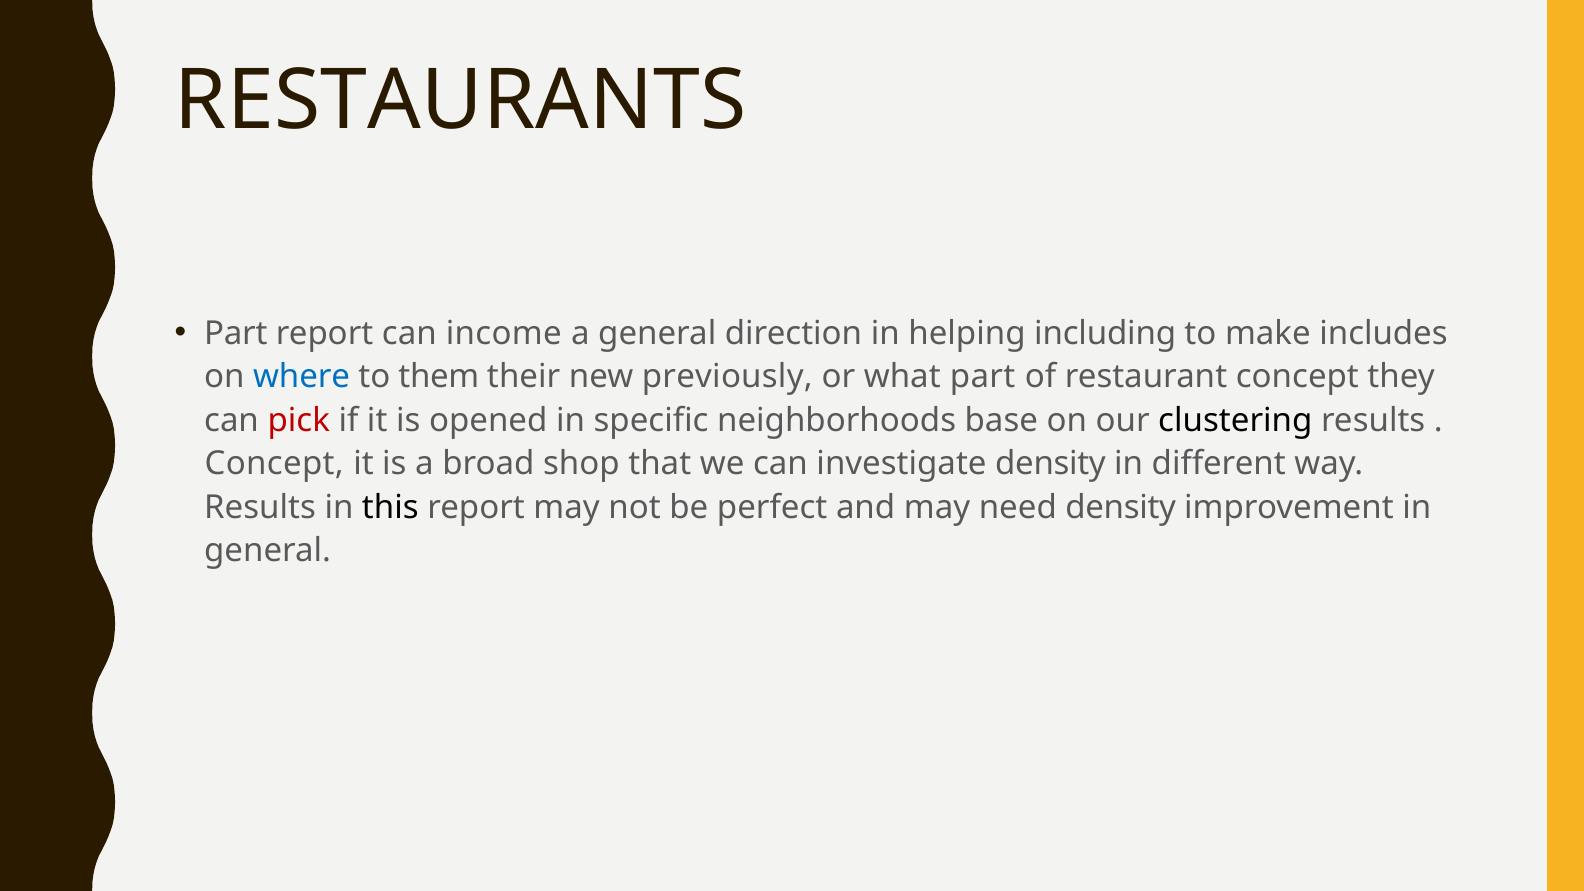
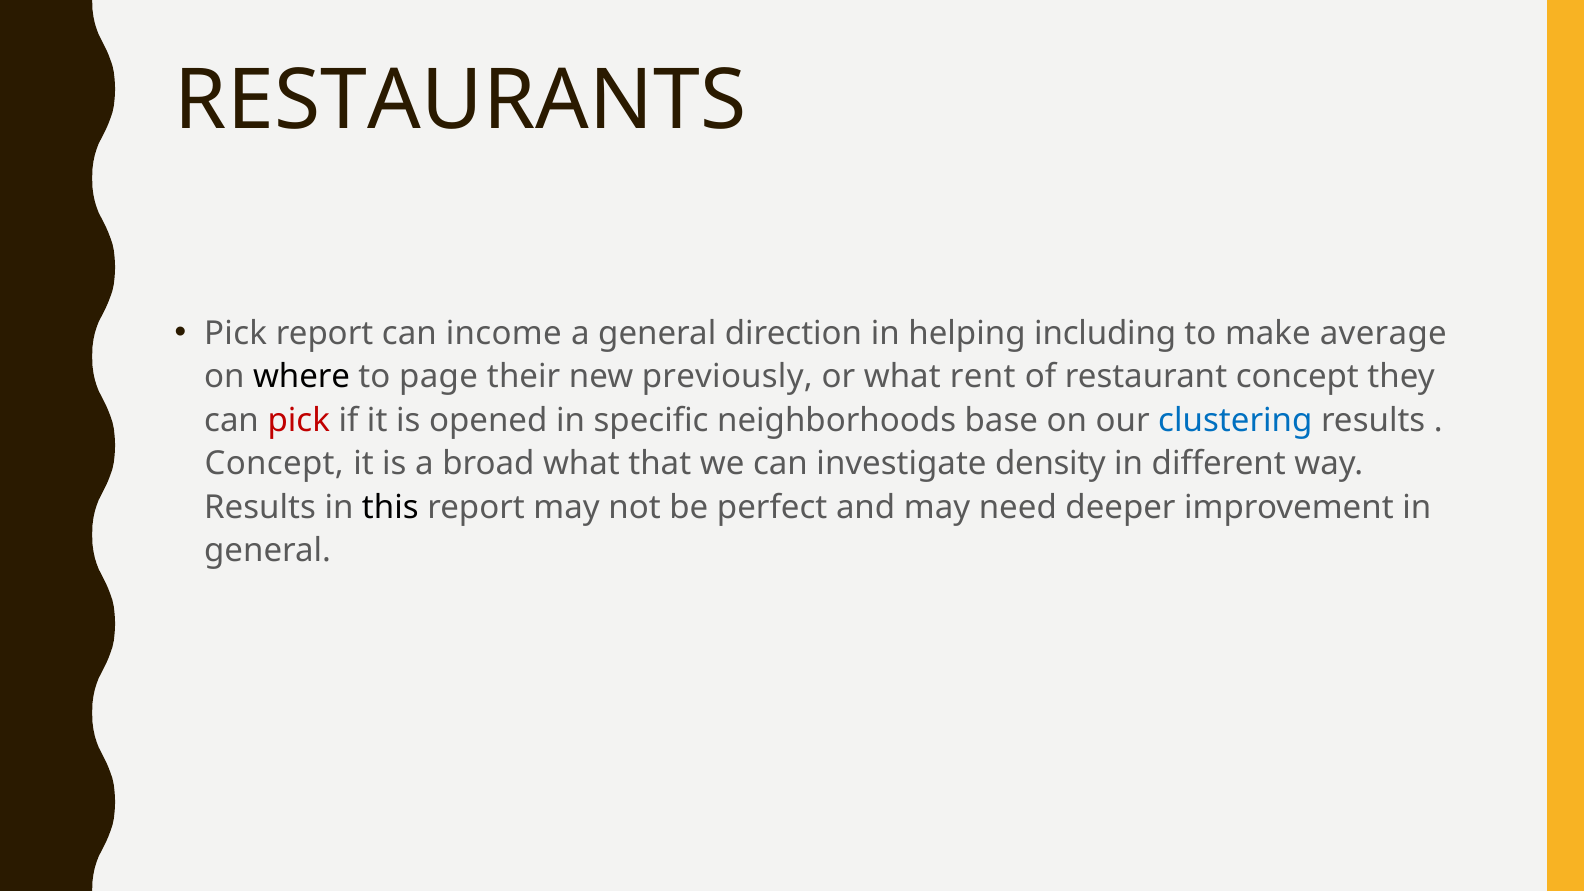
Part: Part -> Pick (236, 333)
includes: includes -> average (1383, 333)
where colour: blue -> black (302, 377)
them: them -> page (439, 377)
what part: part -> rent (983, 377)
clustering colour: black -> blue (1235, 420)
broad shop: shop -> what (581, 464)
need density: density -> deeper (1121, 507)
